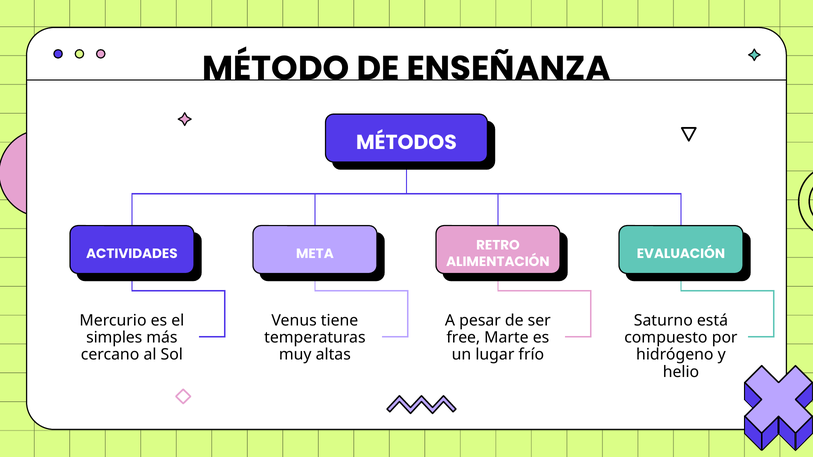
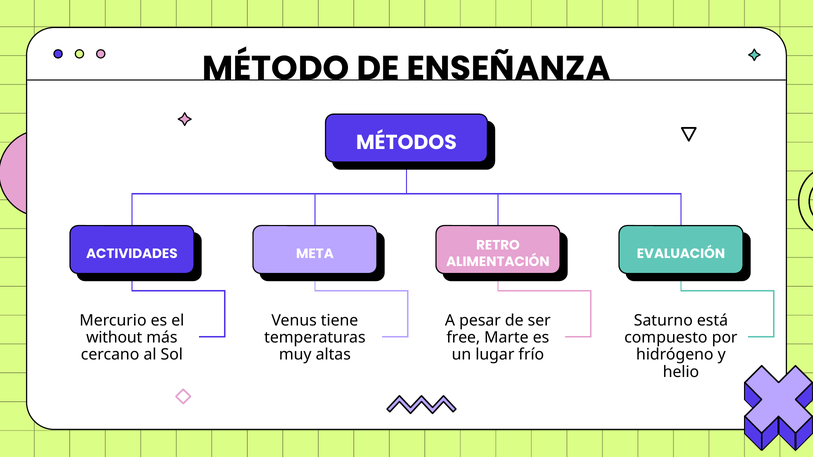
simples: simples -> without (114, 338)
